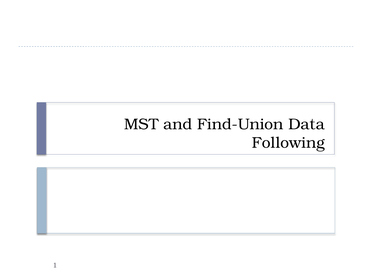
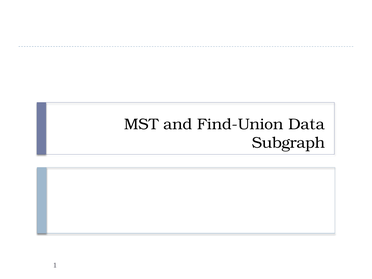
Following: Following -> Subgraph (288, 143)
